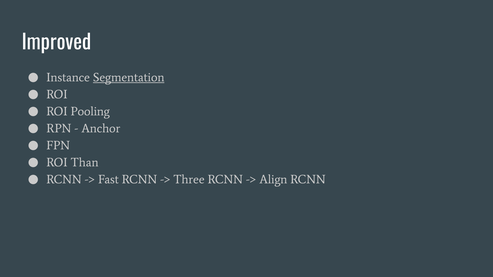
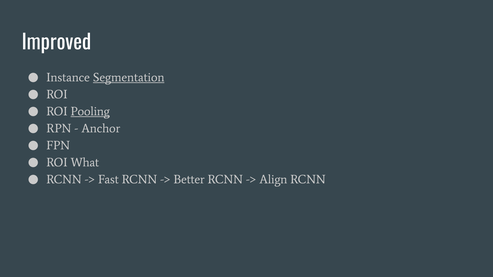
Pooling underline: none -> present (90, 112)
Than: Than -> What (85, 163)
Three: Three -> Better (189, 180)
